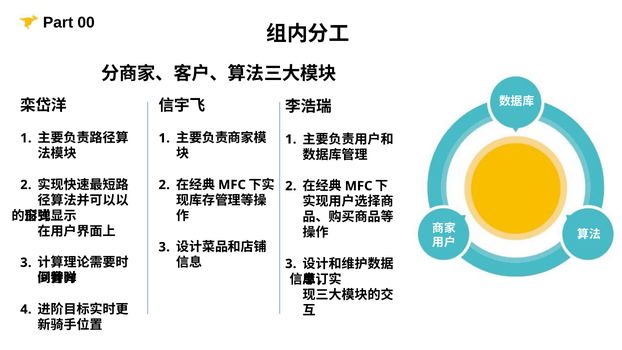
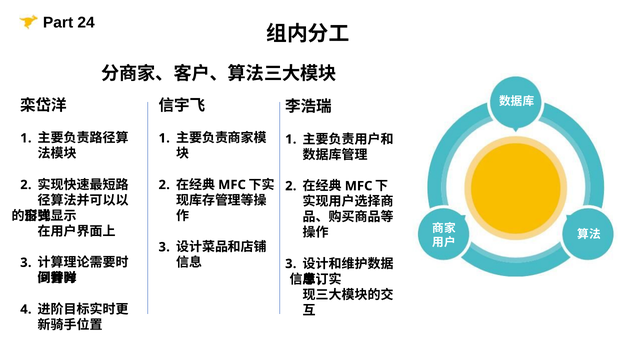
00: 00 -> 24 (86, 23)
